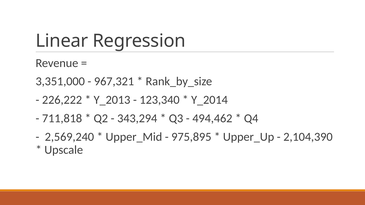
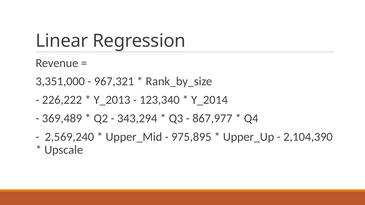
711,818: 711,818 -> 369,489 (62, 119)
494,462: 494,462 -> 867,977 (212, 119)
